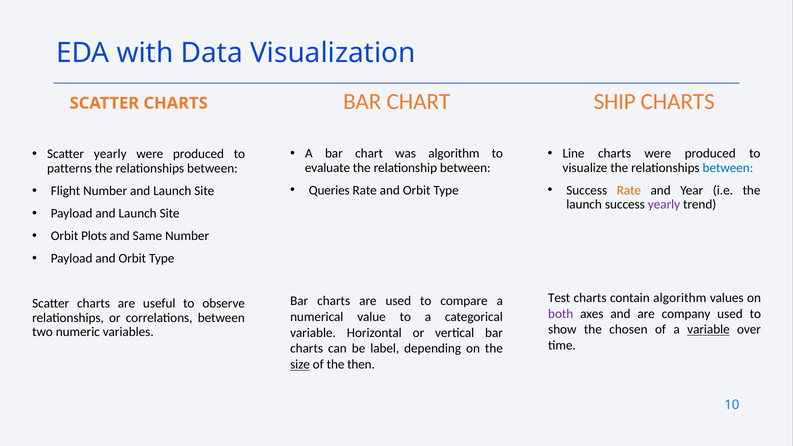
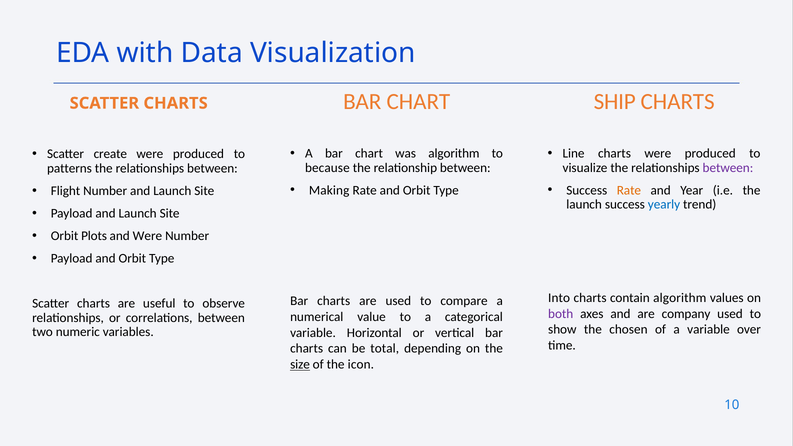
Scatter yearly: yearly -> create (110, 154)
evaluate: evaluate -> because (327, 168)
between colour: blue -> purple (728, 168)
Queries: Queries -> Making (329, 190)
yearly colour: purple -> blue (664, 204)
and Same: Same -> Were (147, 236)
Test: Test -> Into (559, 298)
variable underline: present -> none (708, 330)
label: label -> total (385, 349)
then: then -> icon (361, 365)
